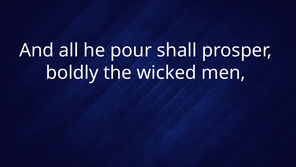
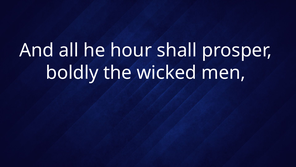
pour: pour -> hour (131, 50)
